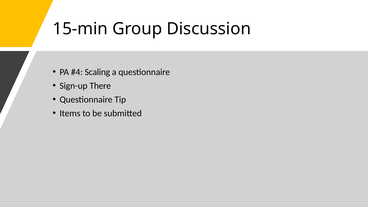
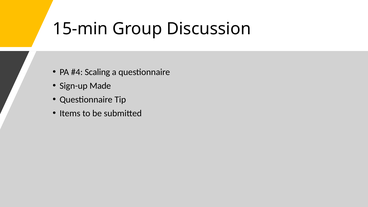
There: There -> Made (100, 86)
